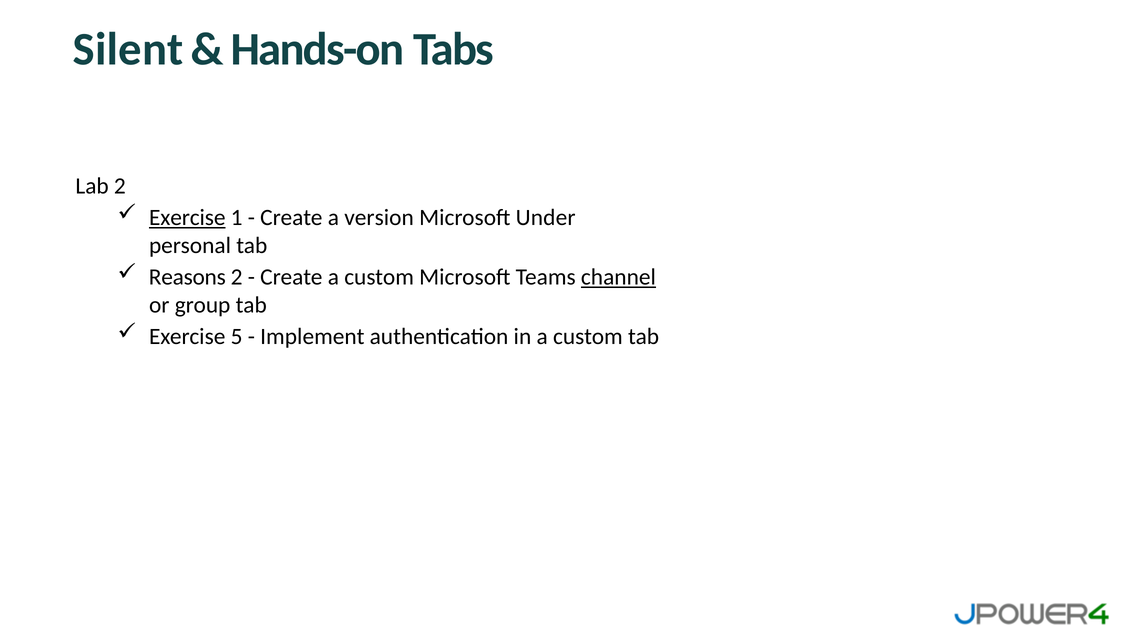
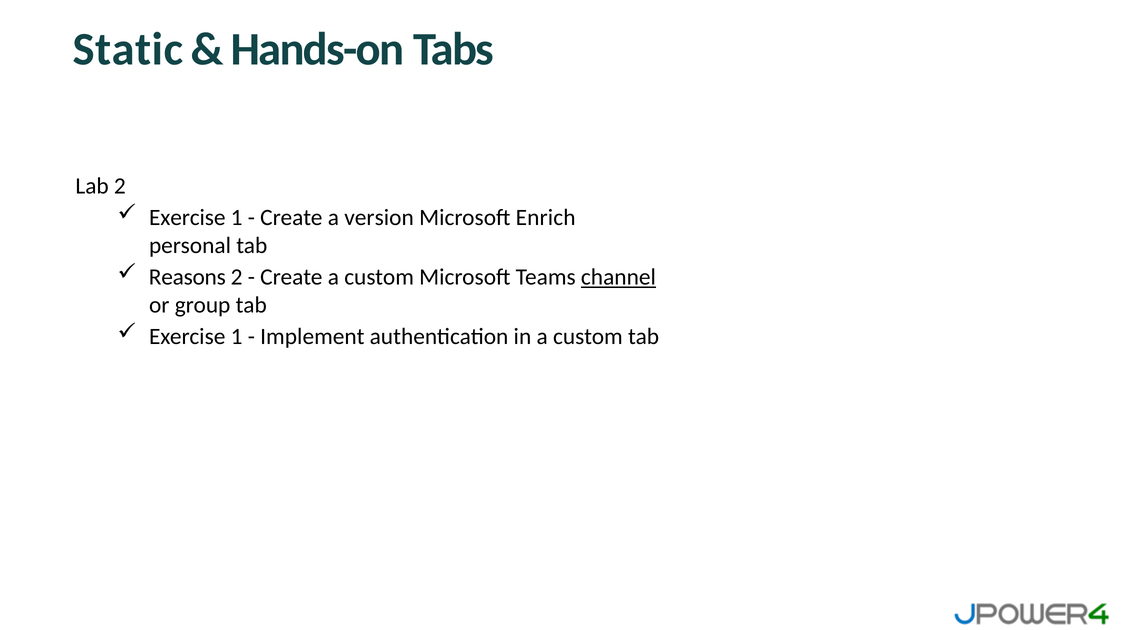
Silent: Silent -> Static (128, 49)
Exercise underline: present -> none (187, 218)
Under: Under -> Enrich (546, 218)
5: 5 -> 1 (237, 337)
